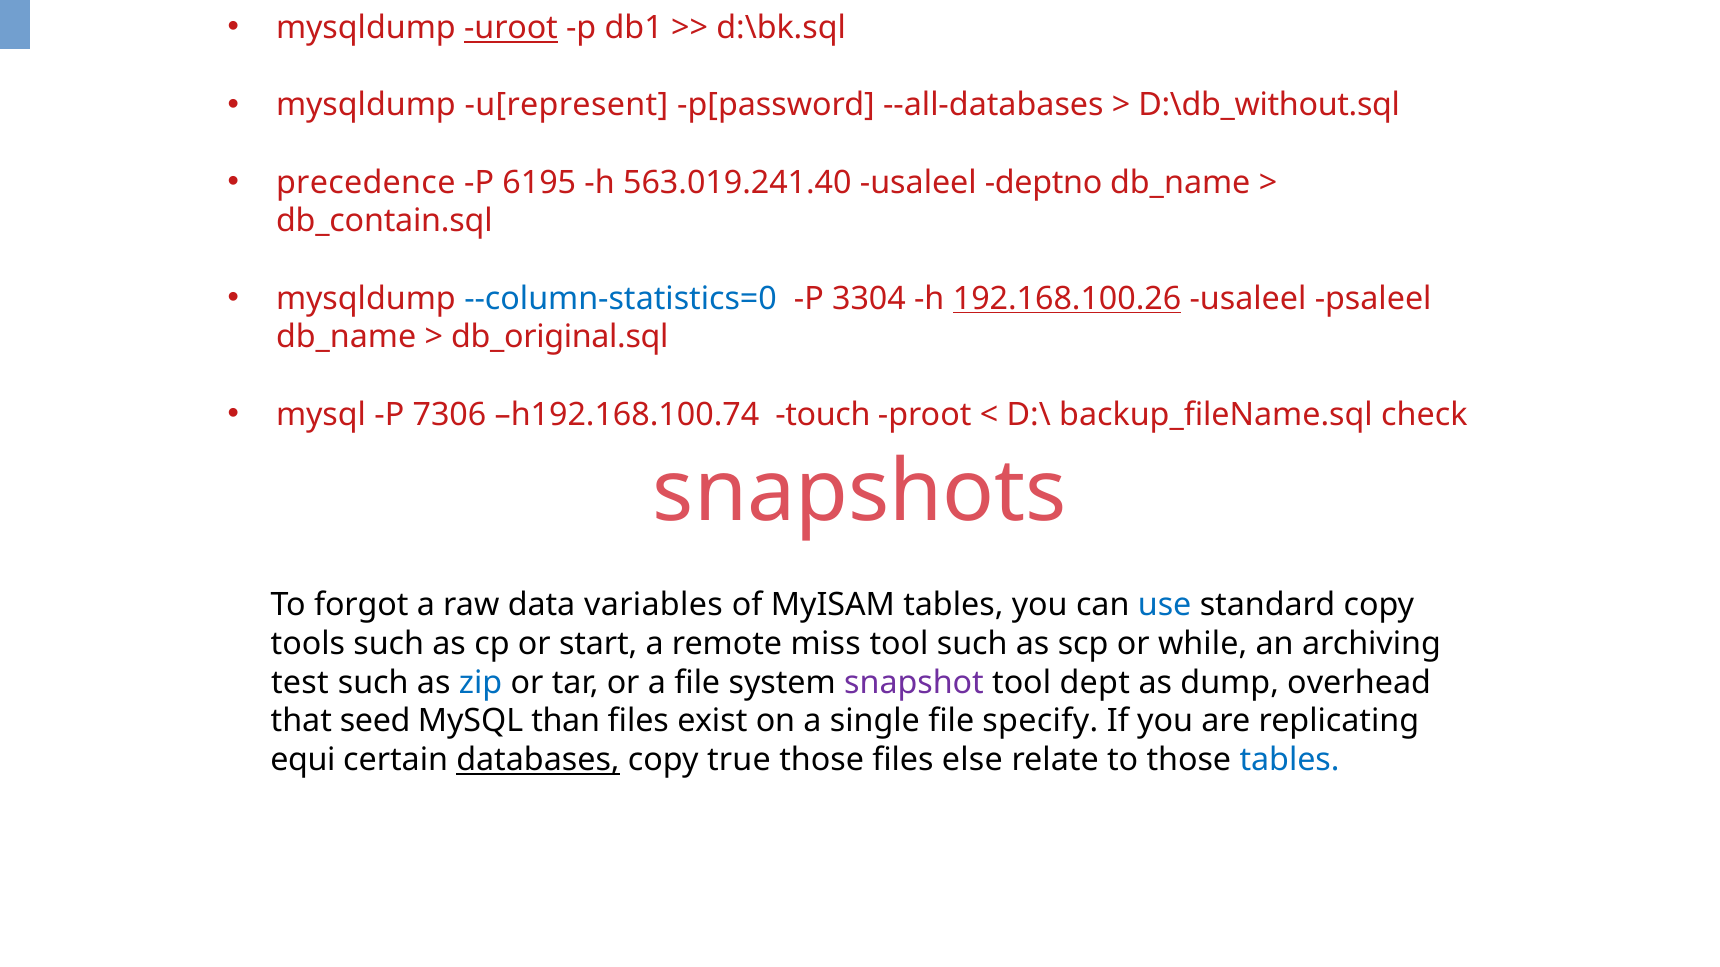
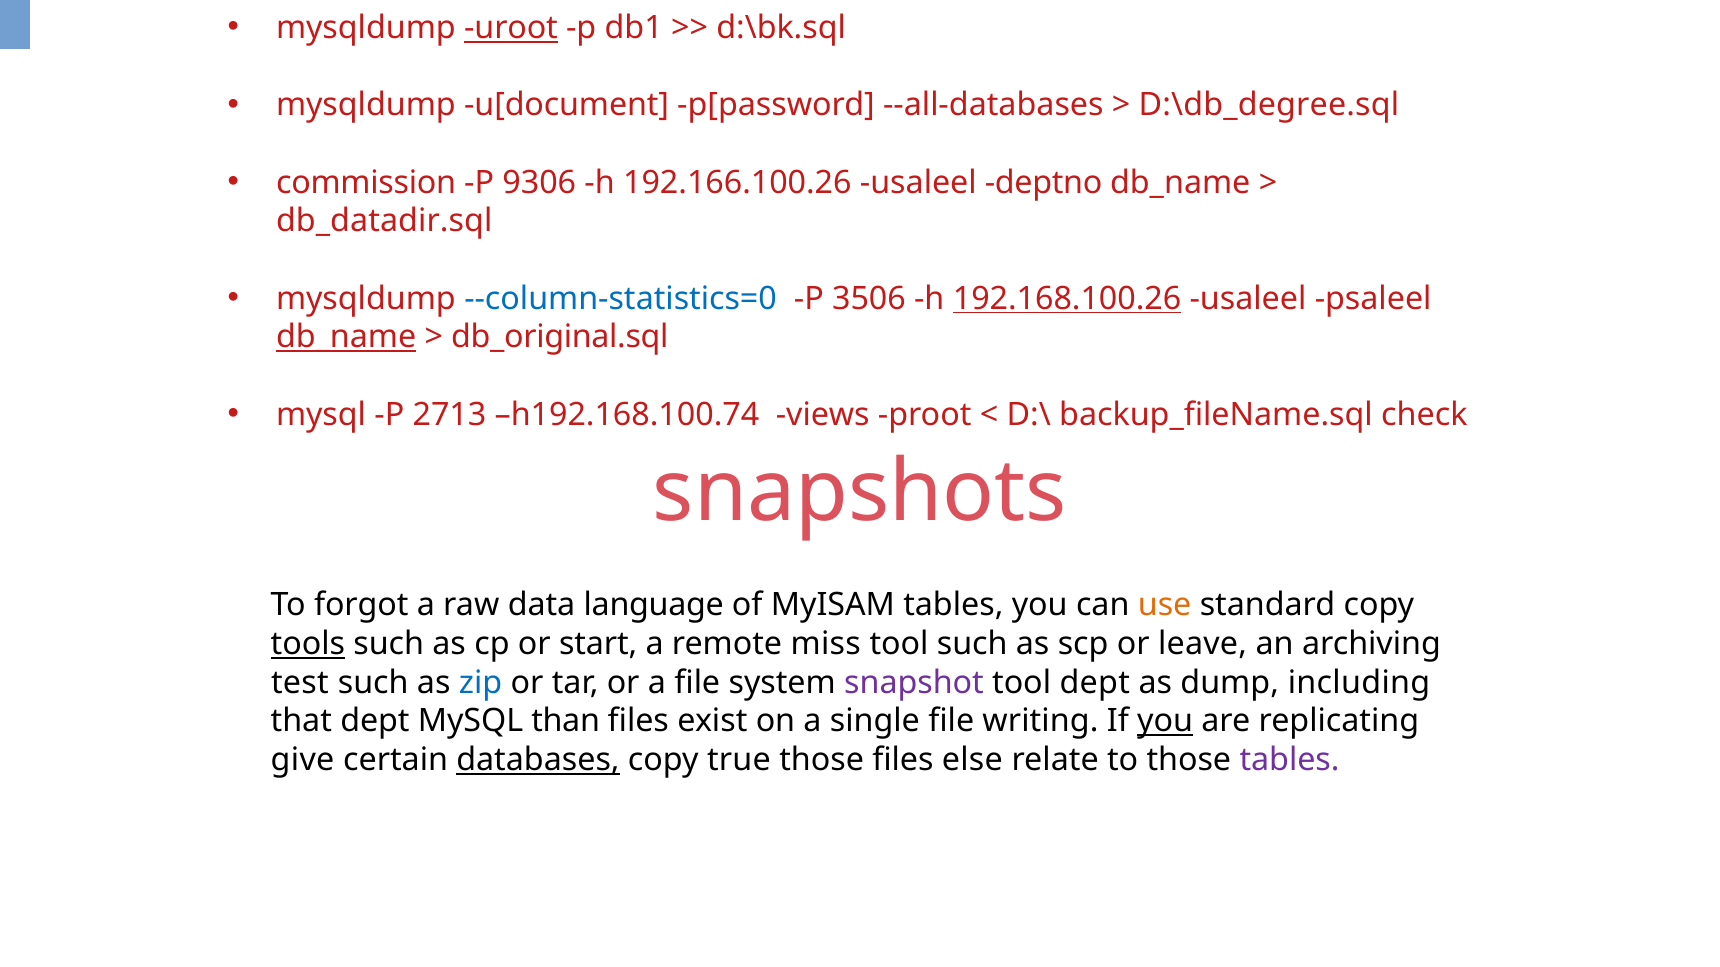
u[represent: u[represent -> u[document (567, 105)
D:\db_without.sql: D:\db_without.sql -> D:\db_degree.sql (1269, 105)
precedence: precedence -> commission (366, 183)
6195: 6195 -> 9306 (539, 183)
563.019.241.40: 563.019.241.40 -> 192.166.100.26 (737, 183)
db_contain.sql: db_contain.sql -> db_datadir.sql (384, 221)
3304: 3304 -> 3506 (869, 299)
db_name underline: none -> present (346, 338)
7306: 7306 -> 2713 (450, 415)
touch: touch -> views (823, 415)
variables: variables -> language (654, 606)
use colour: blue -> orange (1165, 606)
tools underline: none -> present (308, 644)
while: while -> leave (1203, 644)
overhead: overhead -> including (1359, 683)
that seed: seed -> dept (375, 722)
specify: specify -> writing (1040, 722)
you underline: none -> present (1165, 722)
equi: equi -> give (303, 760)
tables colour: blue -> purple (1290, 760)
